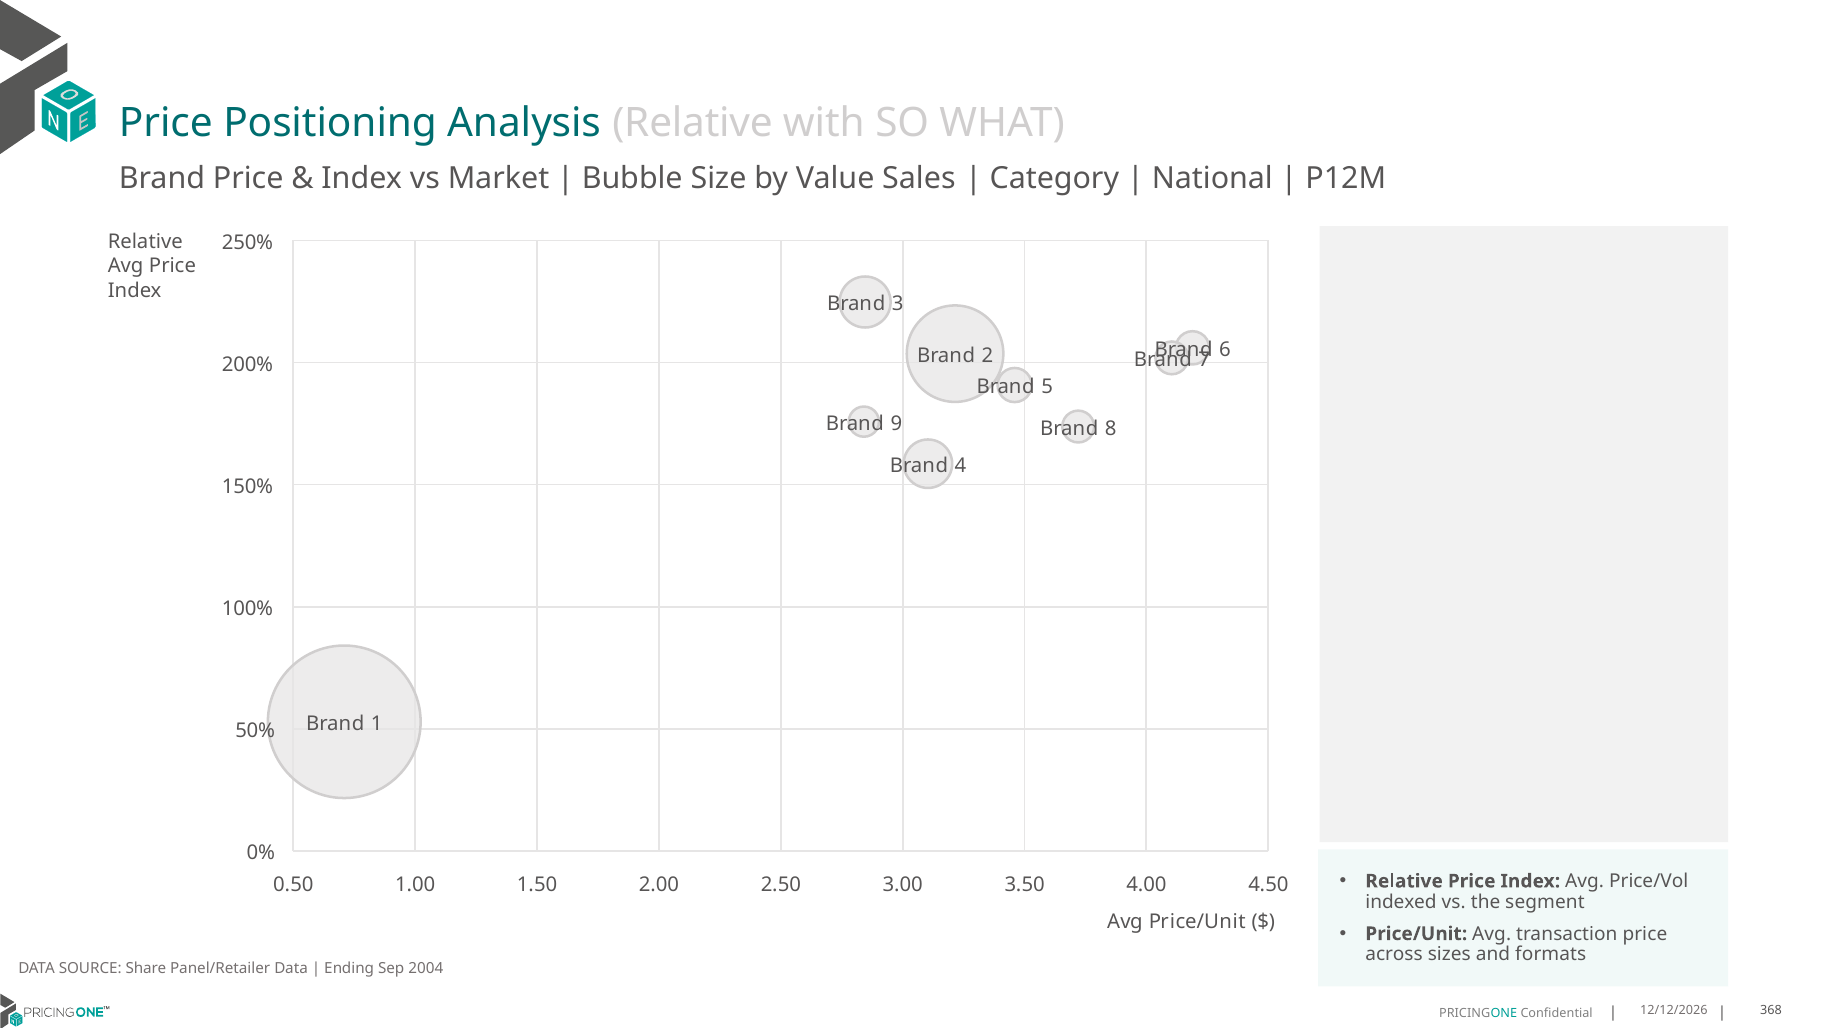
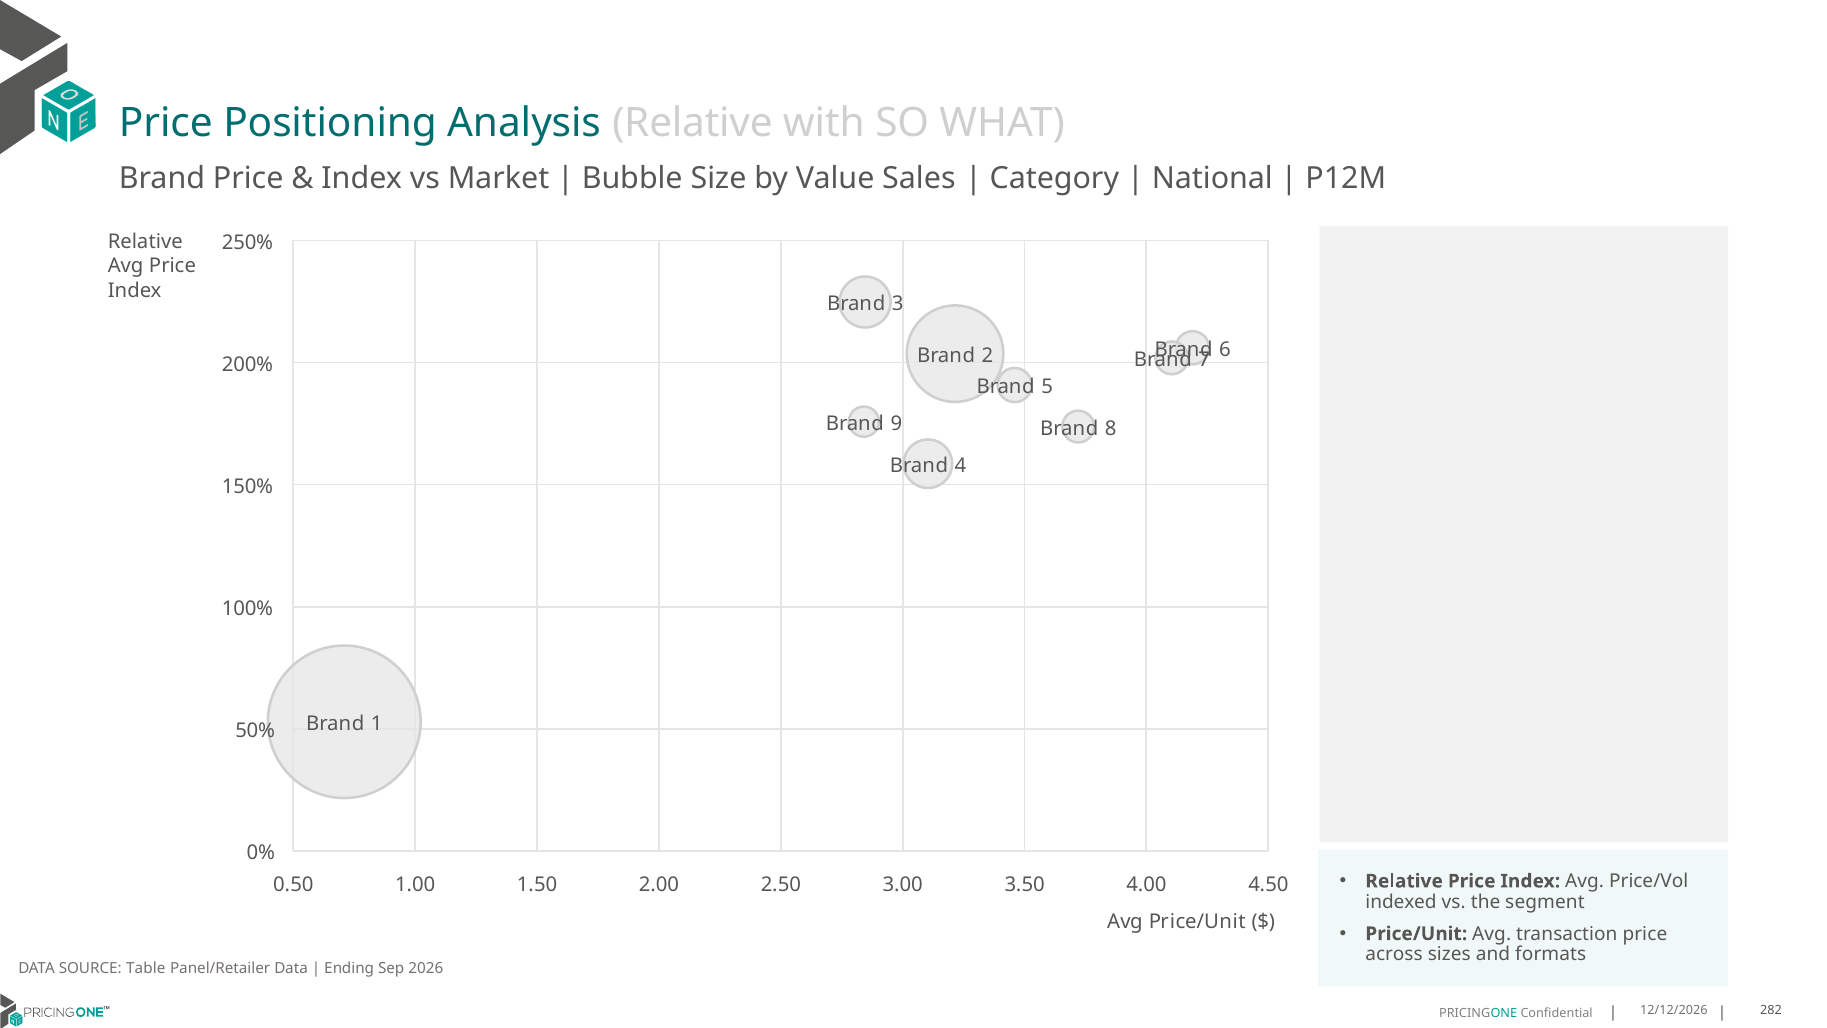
Share: Share -> Table (146, 968)
2004: 2004 -> 2026 (426, 968)
368: 368 -> 282 (1771, 1010)
